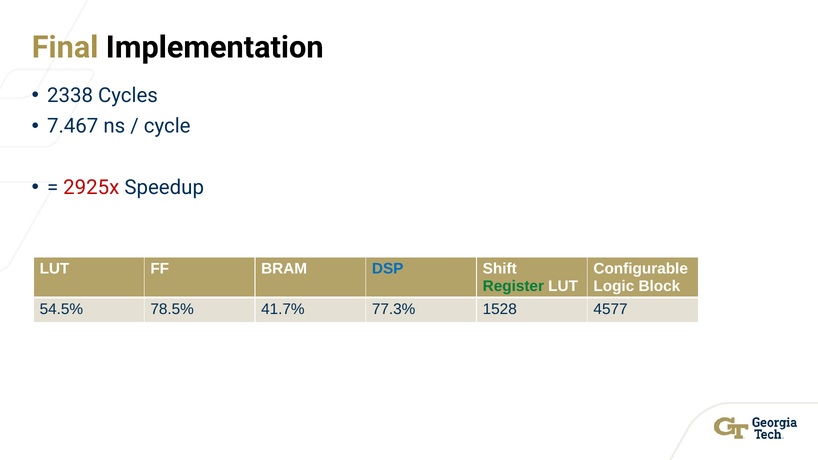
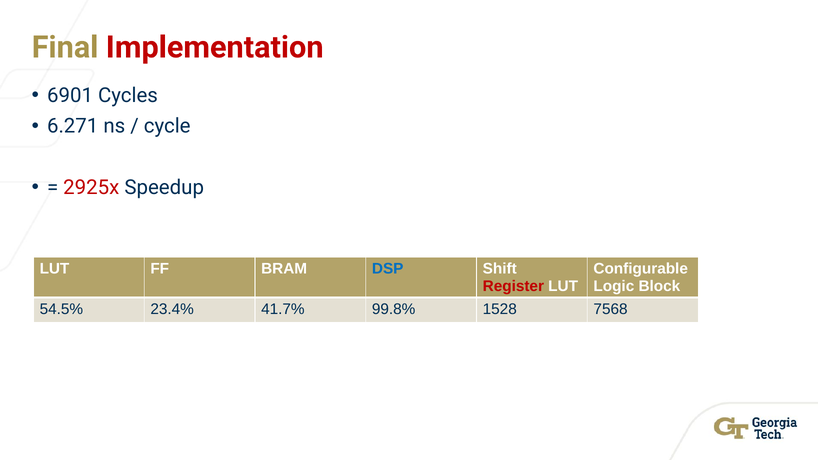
Implementation colour: black -> red (215, 47)
2338: 2338 -> 6901 (70, 96)
7.467: 7.467 -> 6.271 (73, 126)
Register colour: green -> red (513, 286)
78.5%: 78.5% -> 23.4% (172, 309)
77.3%: 77.3% -> 99.8% (394, 309)
4577: 4577 -> 7568 (611, 309)
